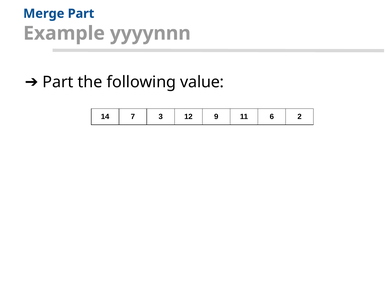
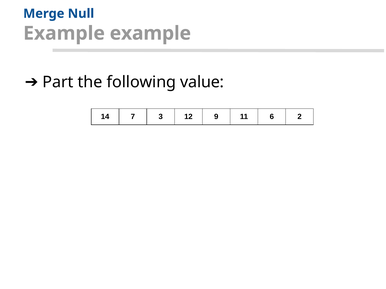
Merge Part: Part -> Null (81, 14)
Example yyyynnn: yyyynnn -> example (150, 33)
